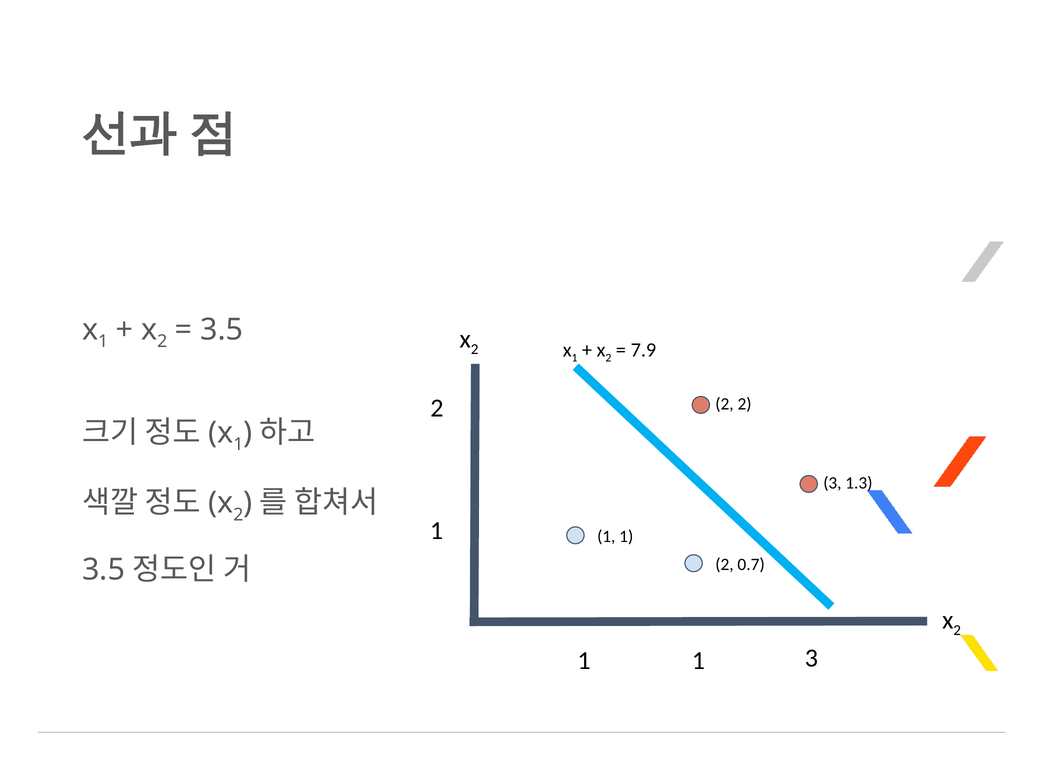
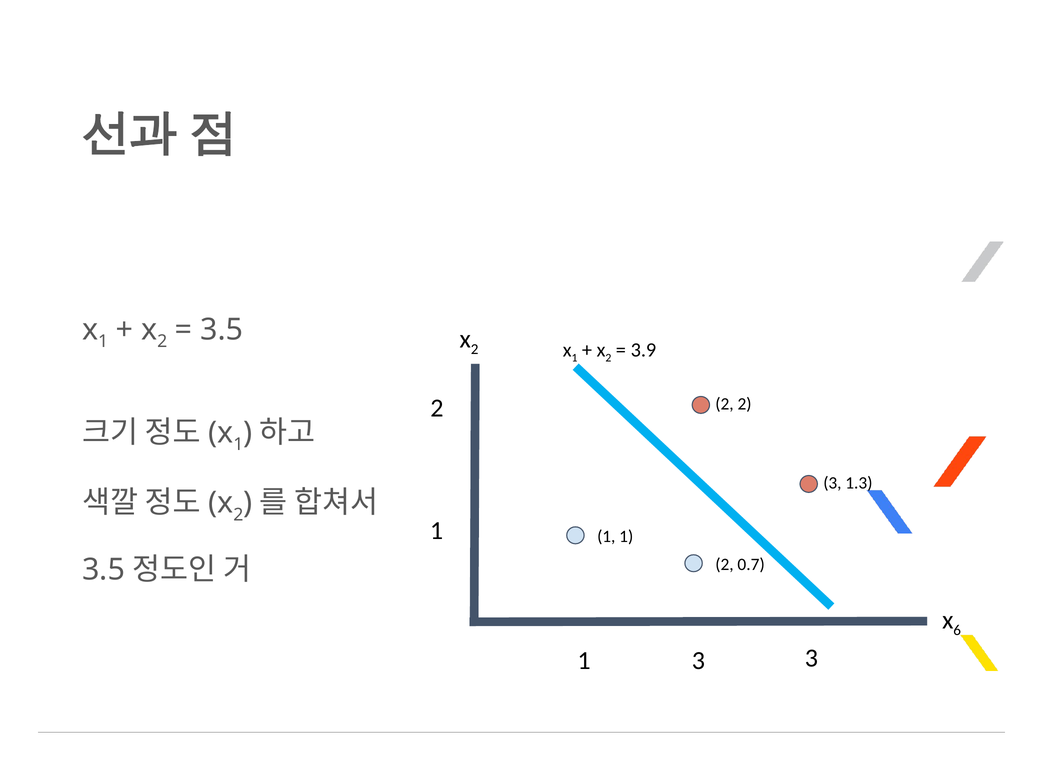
7.9: 7.9 -> 3.9 (643, 350)
2: 2 -> 6 (957, 631)
1: 1 -> 3 (698, 661)
